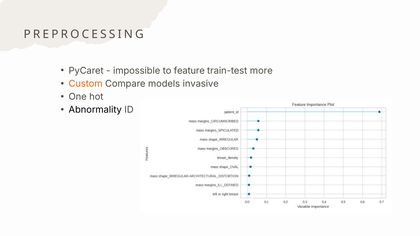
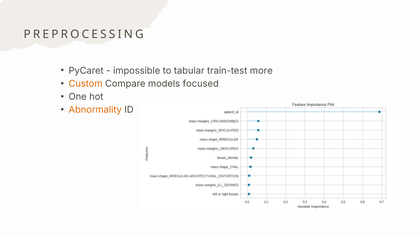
feature: feature -> tabular (189, 71)
invasive: invasive -> focused (201, 84)
Abnormality colour: black -> orange (95, 110)
